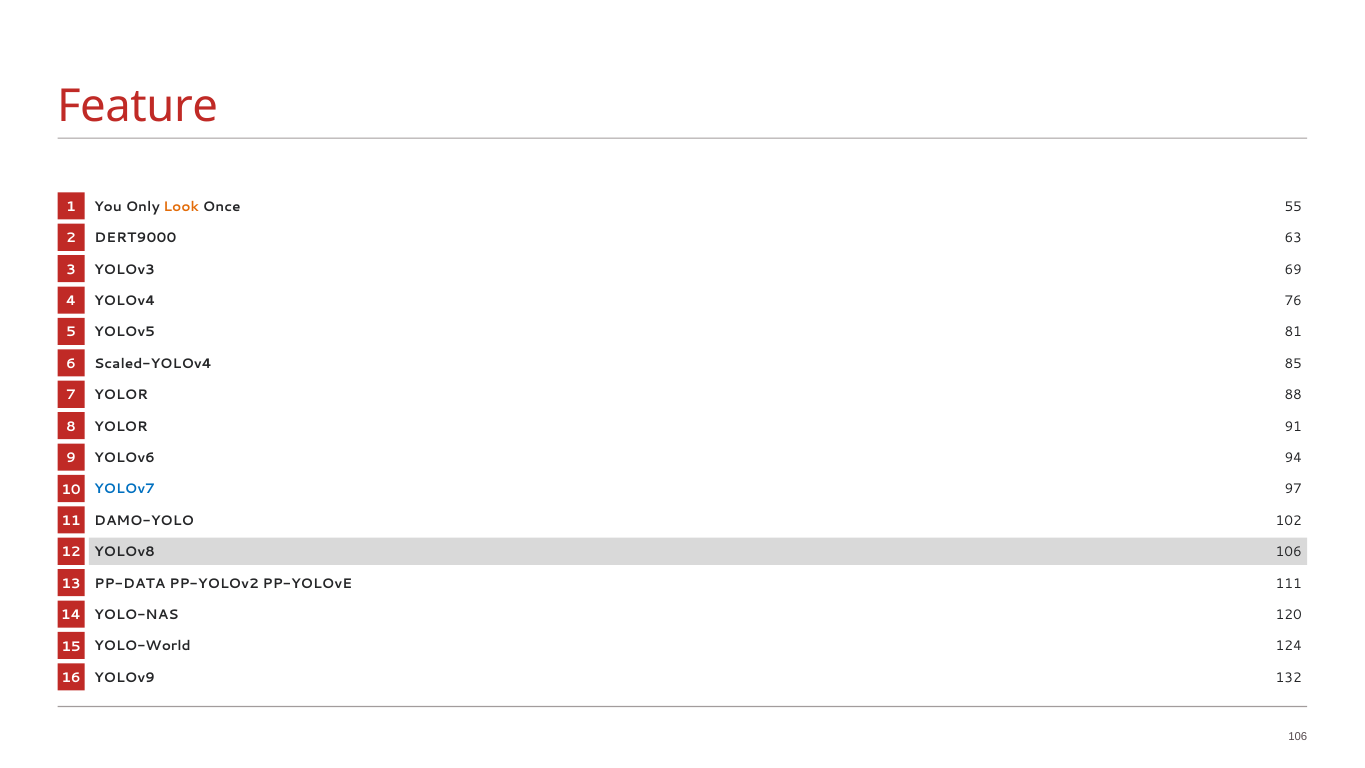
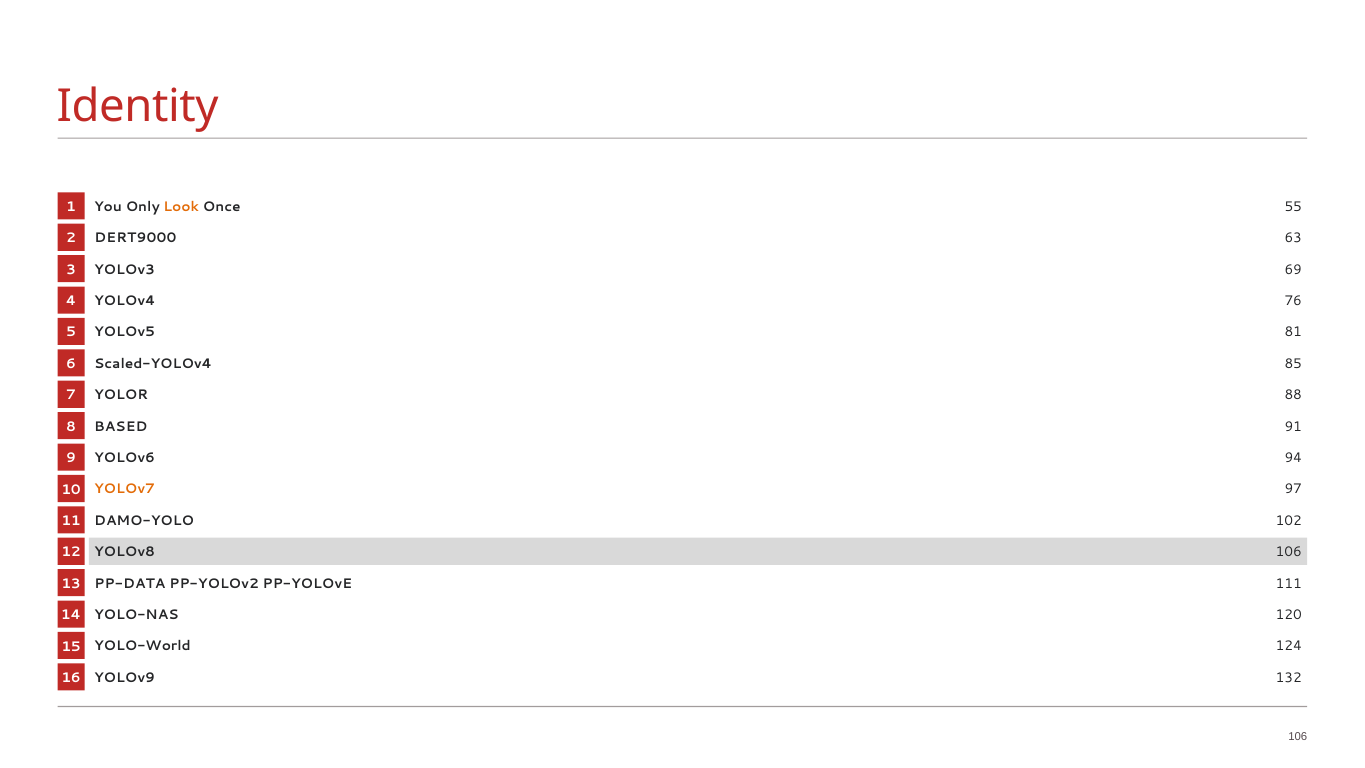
Feature: Feature -> Identity (138, 106)
YOLOR: YOLOR -> BASED (121, 426)
YOLOv7 colour: blue -> orange (125, 489)
